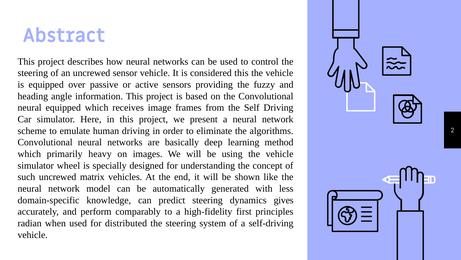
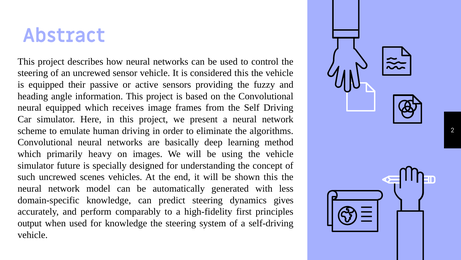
over: over -> their (77, 84)
wheel: wheel -> future (68, 165)
matrix: matrix -> scenes (92, 177)
shown like: like -> this (271, 177)
radian: radian -> output (30, 223)
for distributed: distributed -> knowledge (126, 223)
